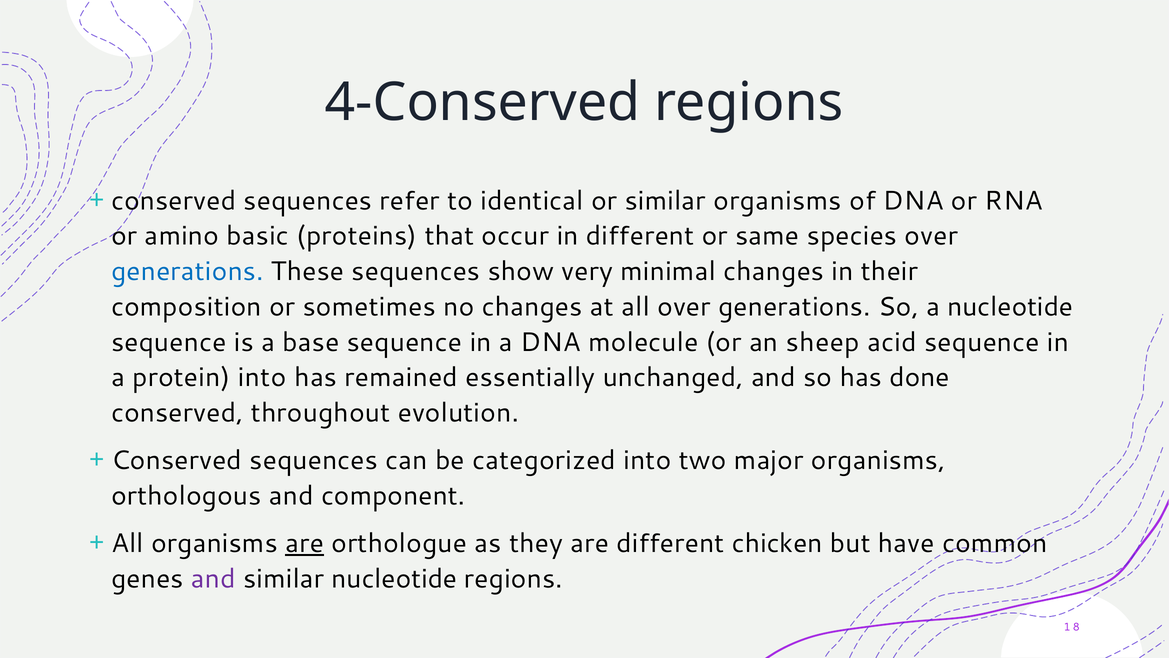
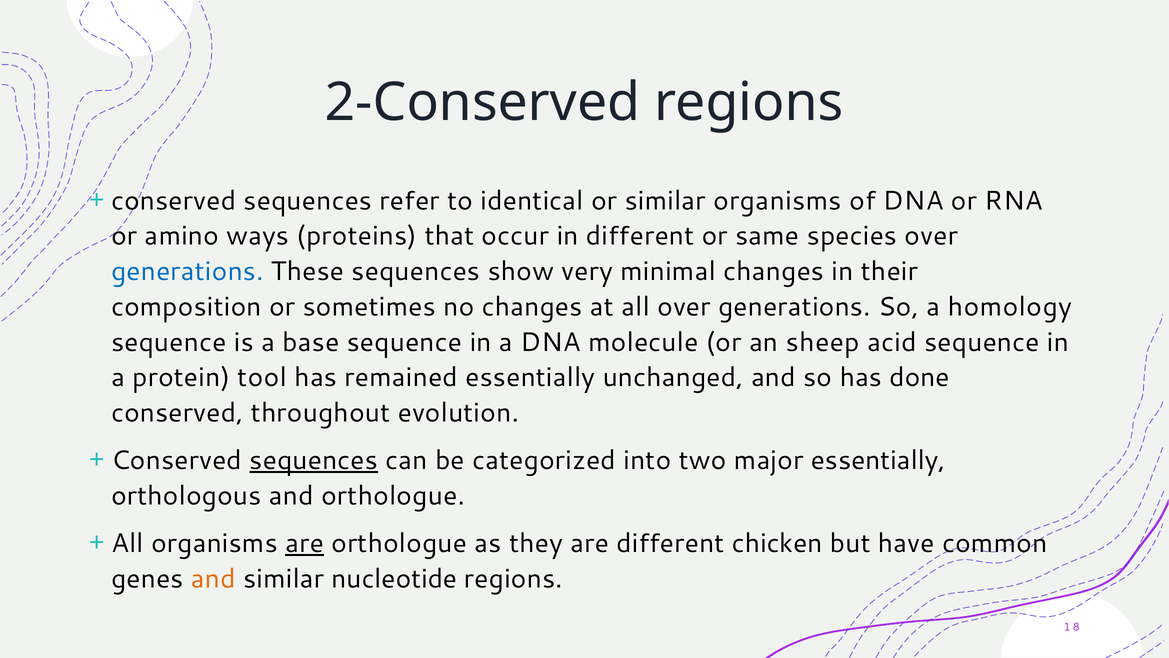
4-Conserved: 4-Conserved -> 2-Conserved (483, 102)
basic: basic -> ways (258, 236)
a nucleotide: nucleotide -> homology (1010, 307)
protein into: into -> tool (262, 377)
sequences underline: none -> present (314, 460)
major organisms: organisms -> essentially (878, 460)
and component: component -> orthologue (393, 496)
and colour: purple -> orange (213, 578)
